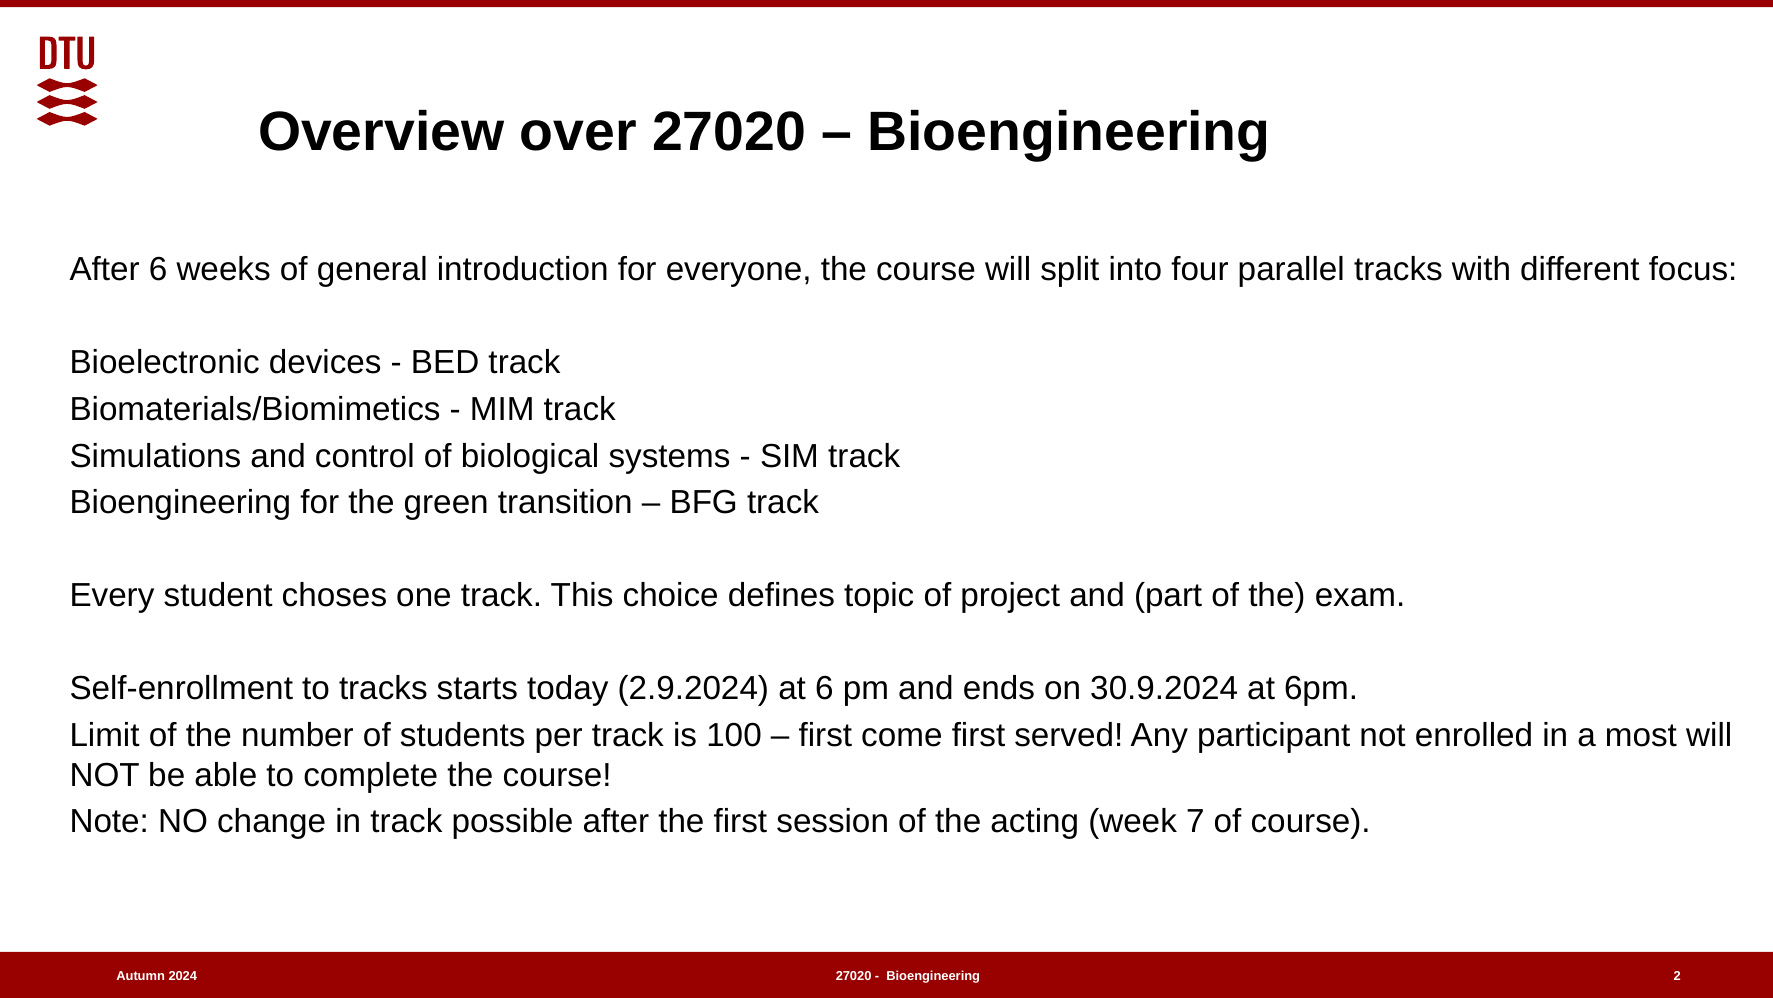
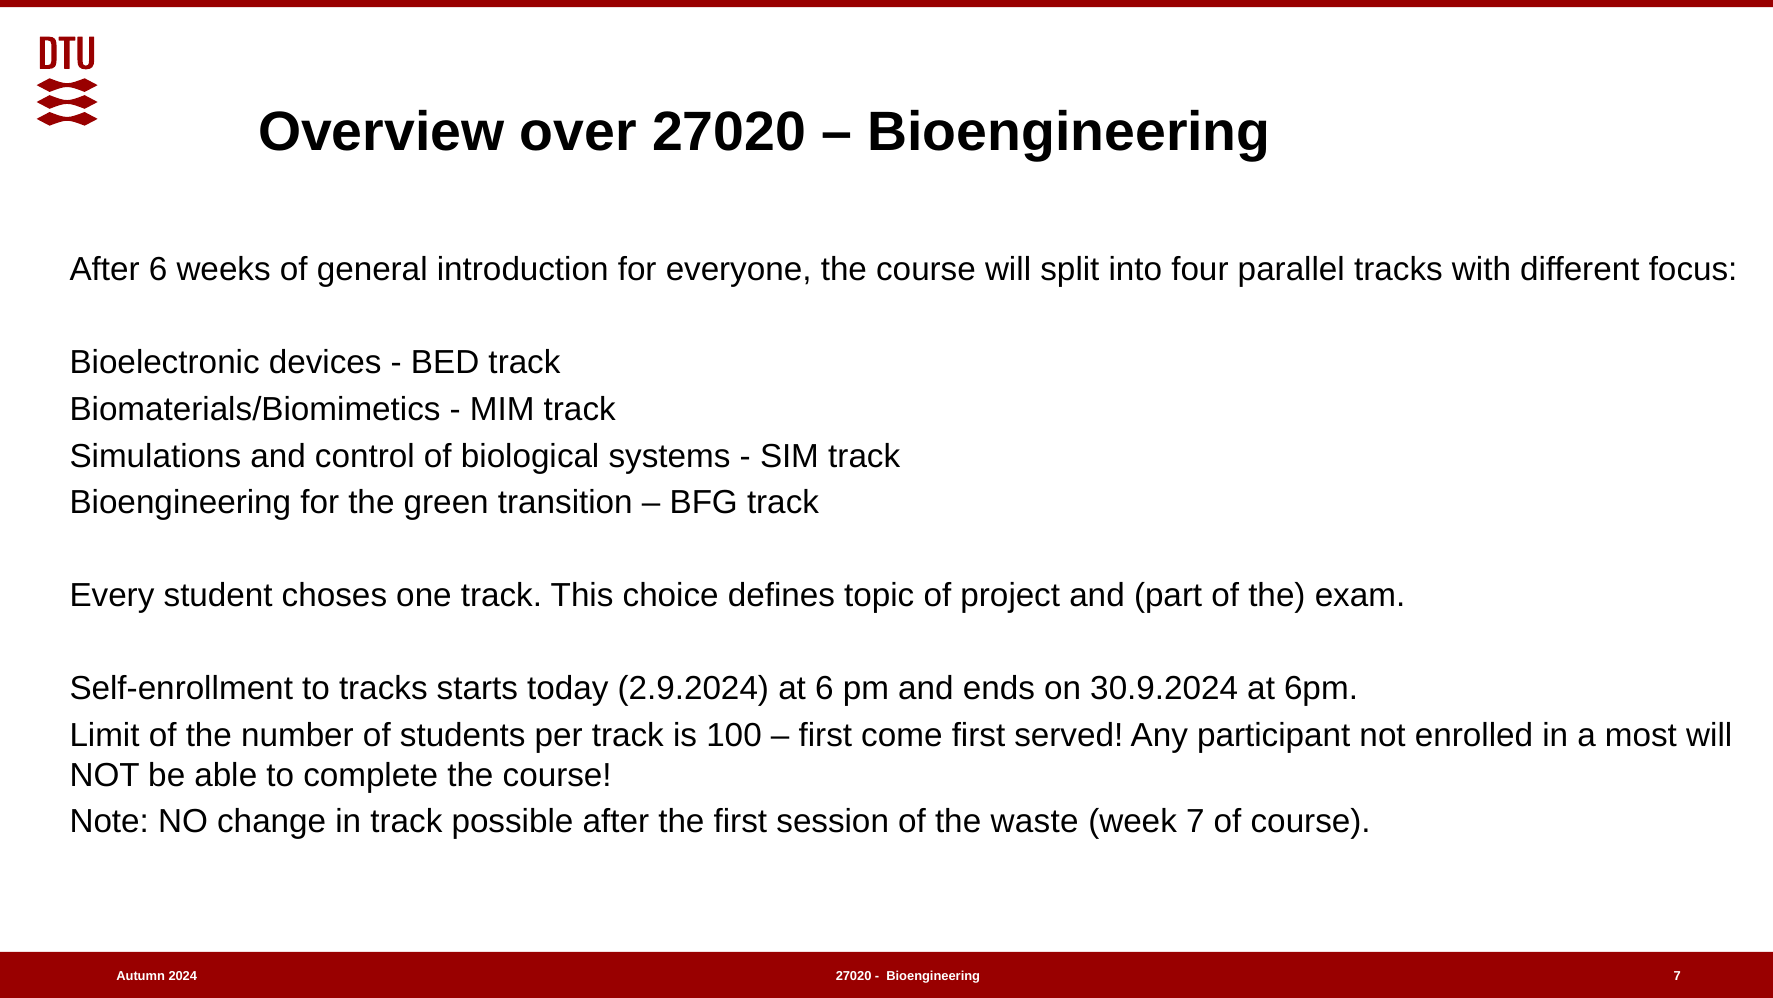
acting: acting -> waste (1035, 822)
2: 2 -> 7 (1677, 975)
